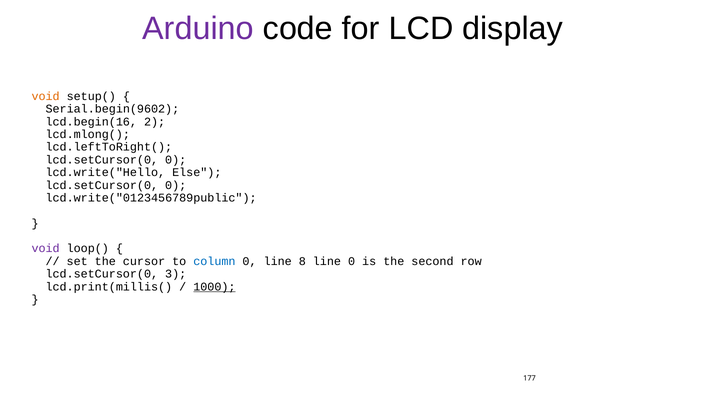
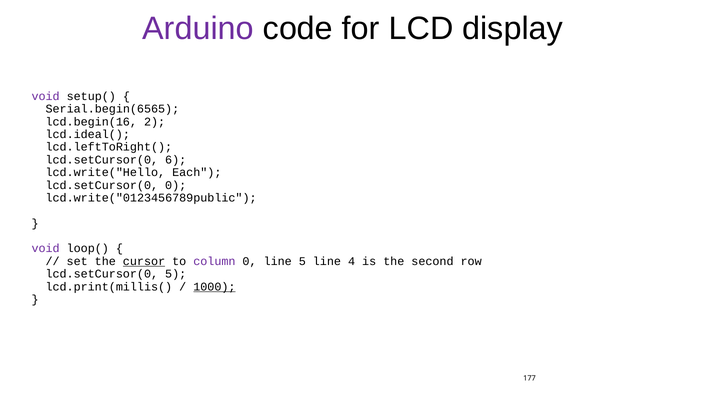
void colour: orange -> purple (46, 96)
Serial.begin(9602: Serial.begin(9602 -> Serial.begin(6565 (112, 109)
lcd.mlong(: lcd.mlong( -> lcd.ideal( (88, 134)
0: 0 -> 6 (176, 160)
Else: Else -> Each (197, 173)
cursor underline: none -> present (144, 261)
column colour: blue -> purple (214, 261)
line 8: 8 -> 5 (302, 261)
line 0: 0 -> 4 (352, 261)
lcd.setCursor(0 3: 3 -> 5 (176, 274)
